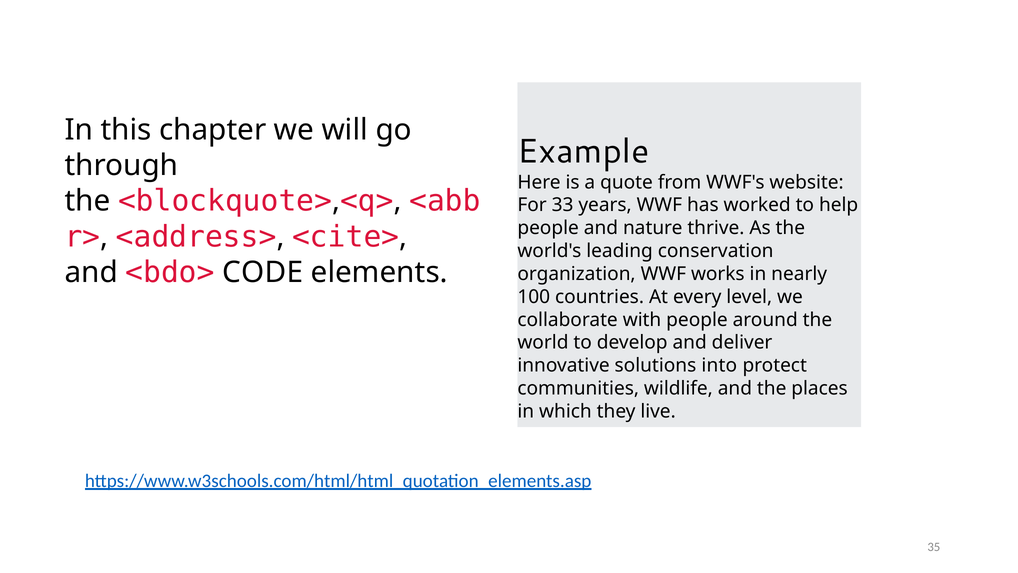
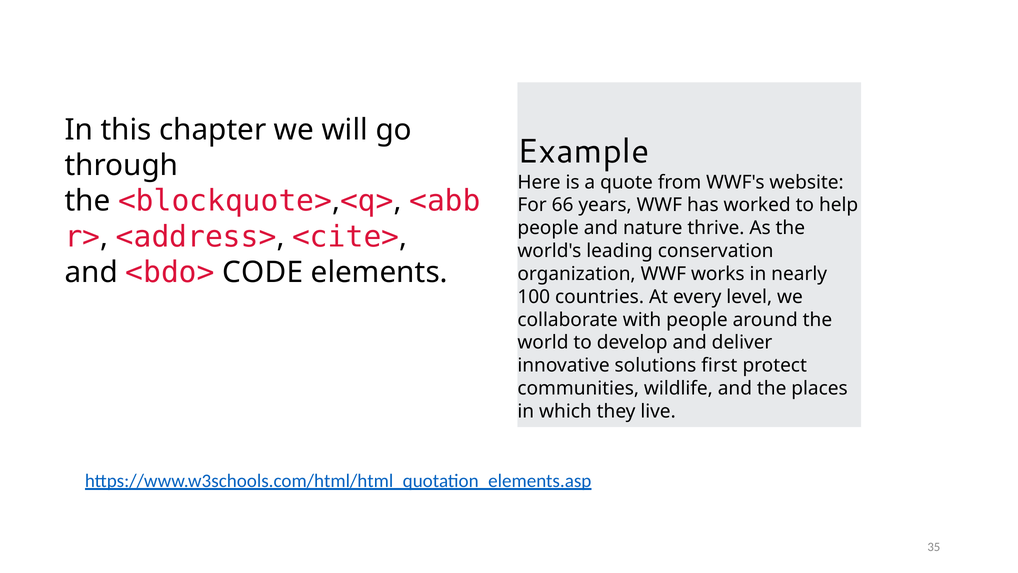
33: 33 -> 66 (563, 205)
into: into -> first (719, 365)
